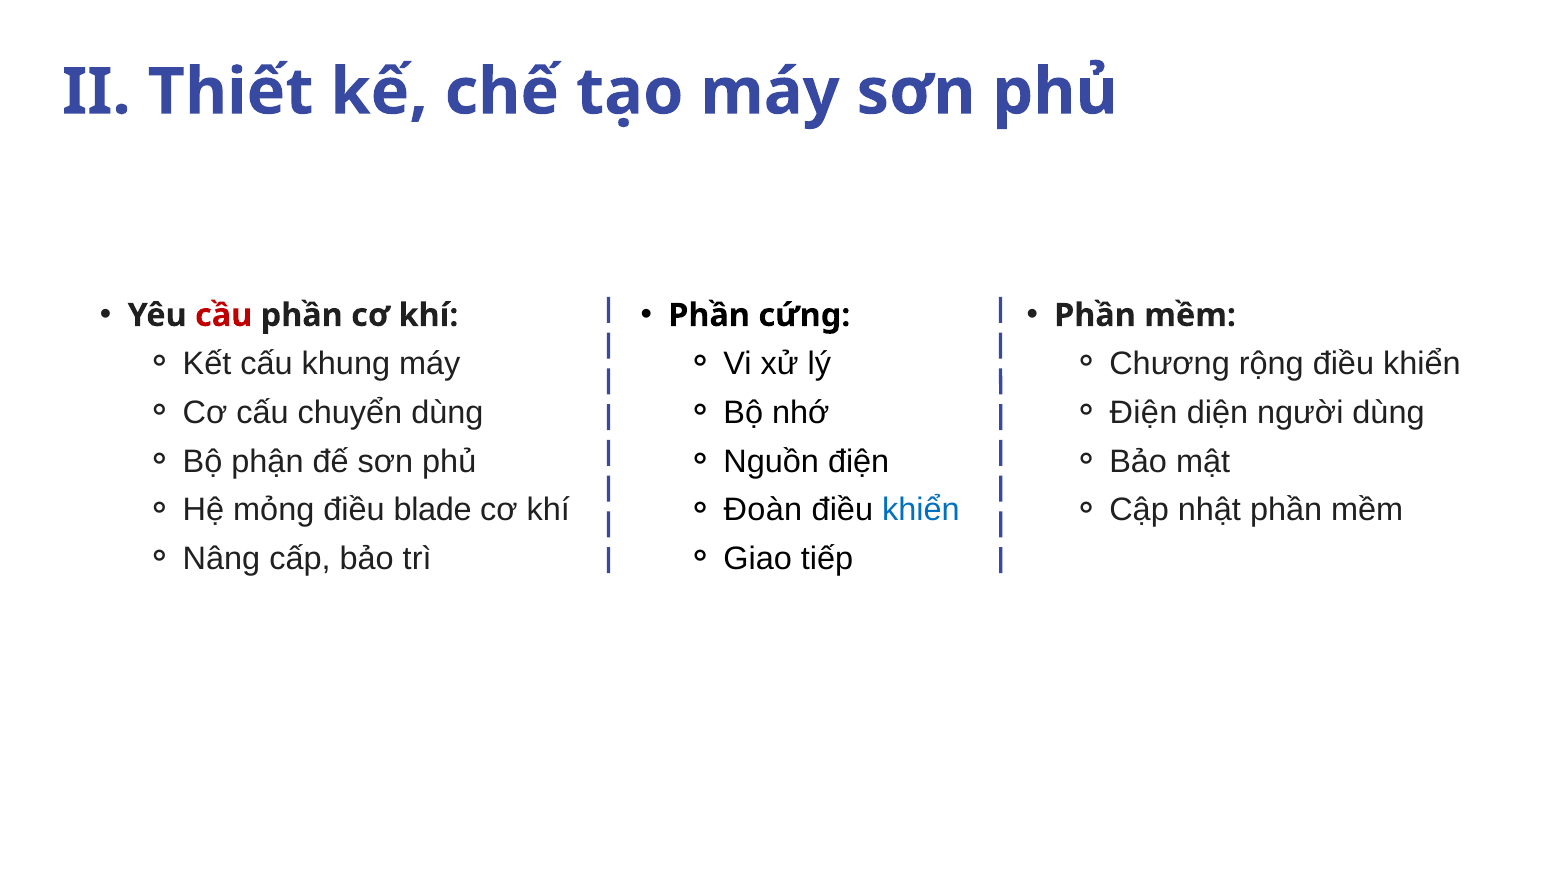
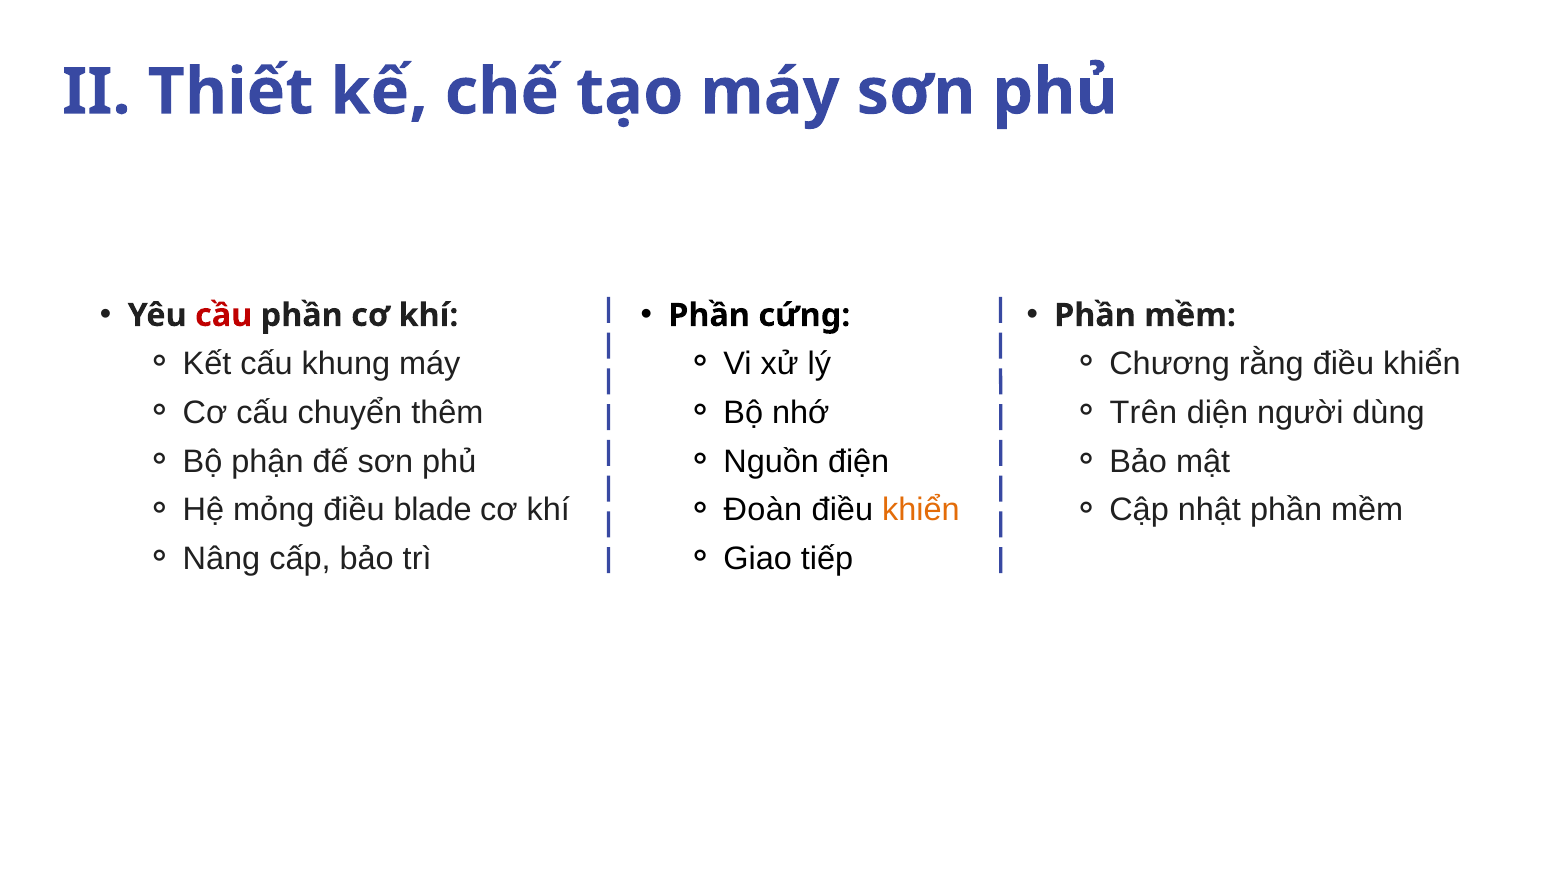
rộng: rộng -> rằng (1271, 364)
chuyển dùng: dùng -> thêm (447, 413)
Điện: Điện -> Trên (1143, 413)
khiển colour: blue -> orange (921, 510)
